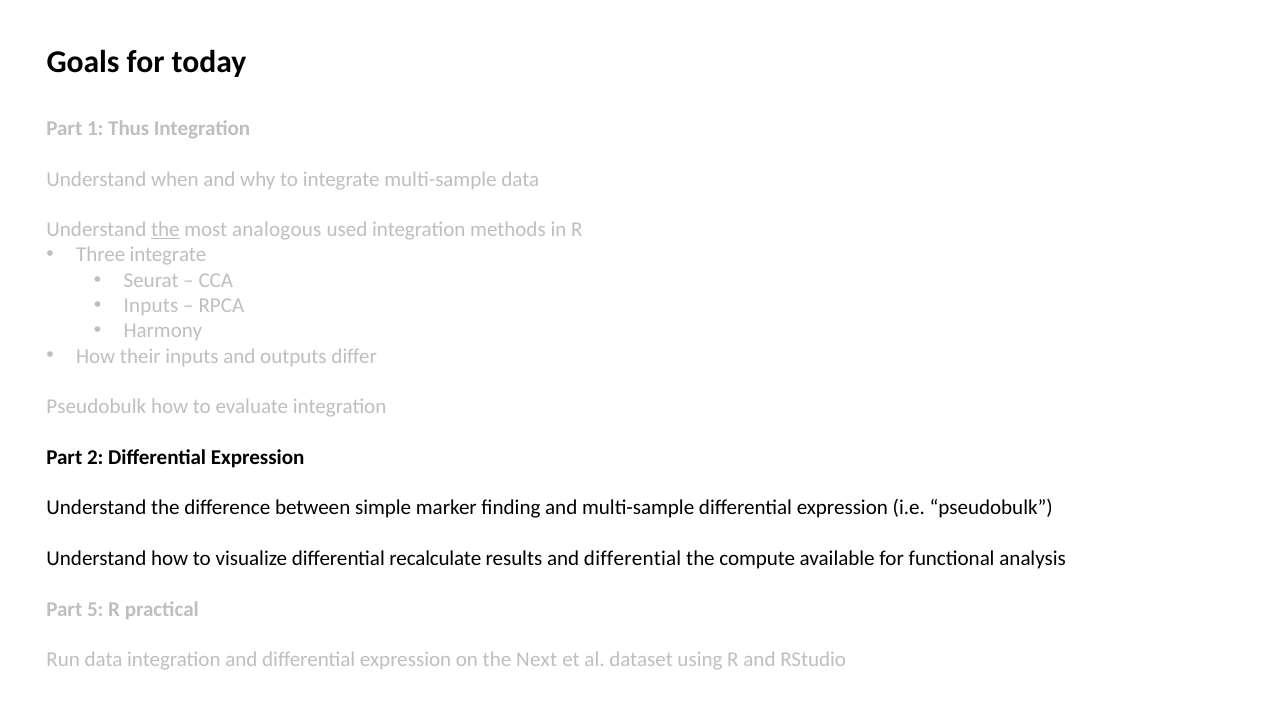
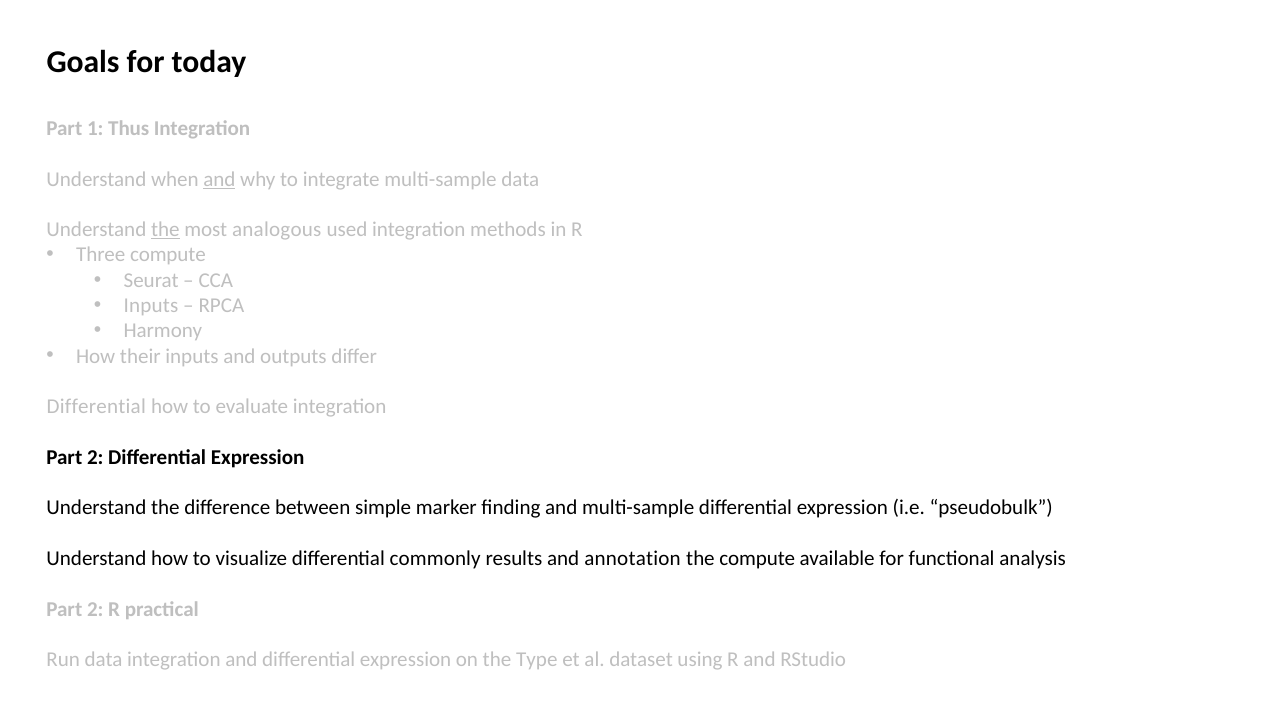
and underline: none -> present (219, 179)
Three integrate: integrate -> compute (168, 255)
Pseudobulk: Pseudobulk -> Differential (96, 407)
recalculate: recalculate -> commonly (435, 559)
results and differential: differential -> annotation (633, 559)
5: 5 -> 2 (95, 609)
Next: Next -> Type (537, 660)
